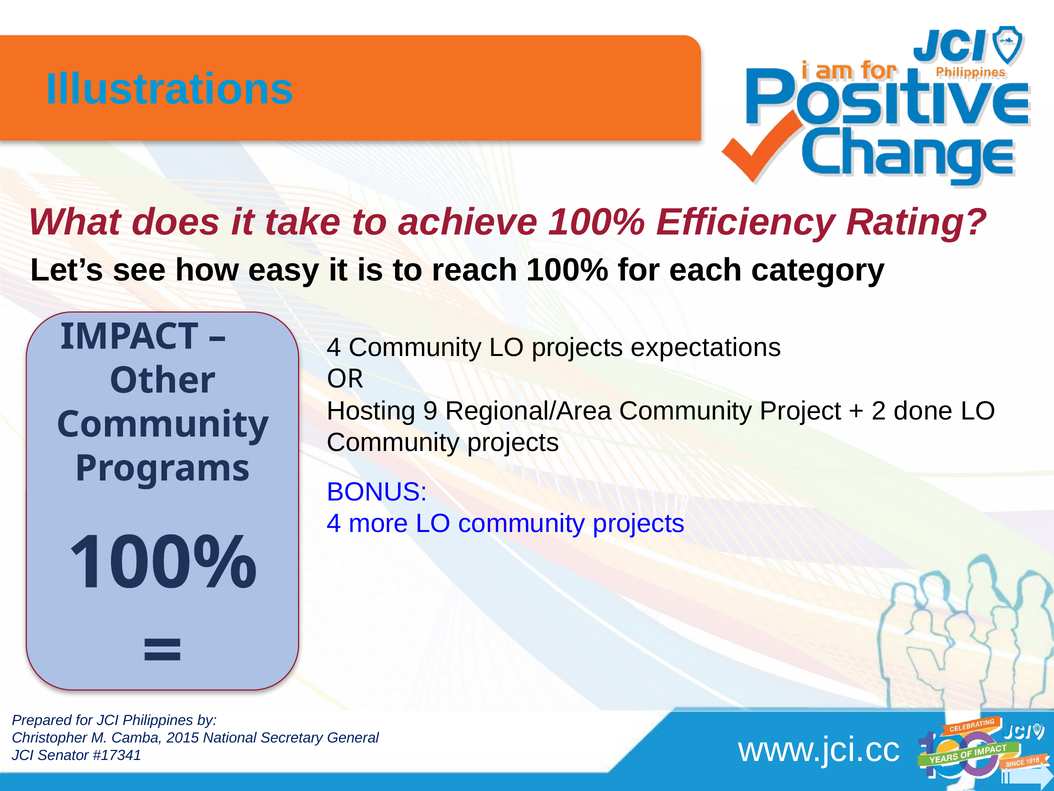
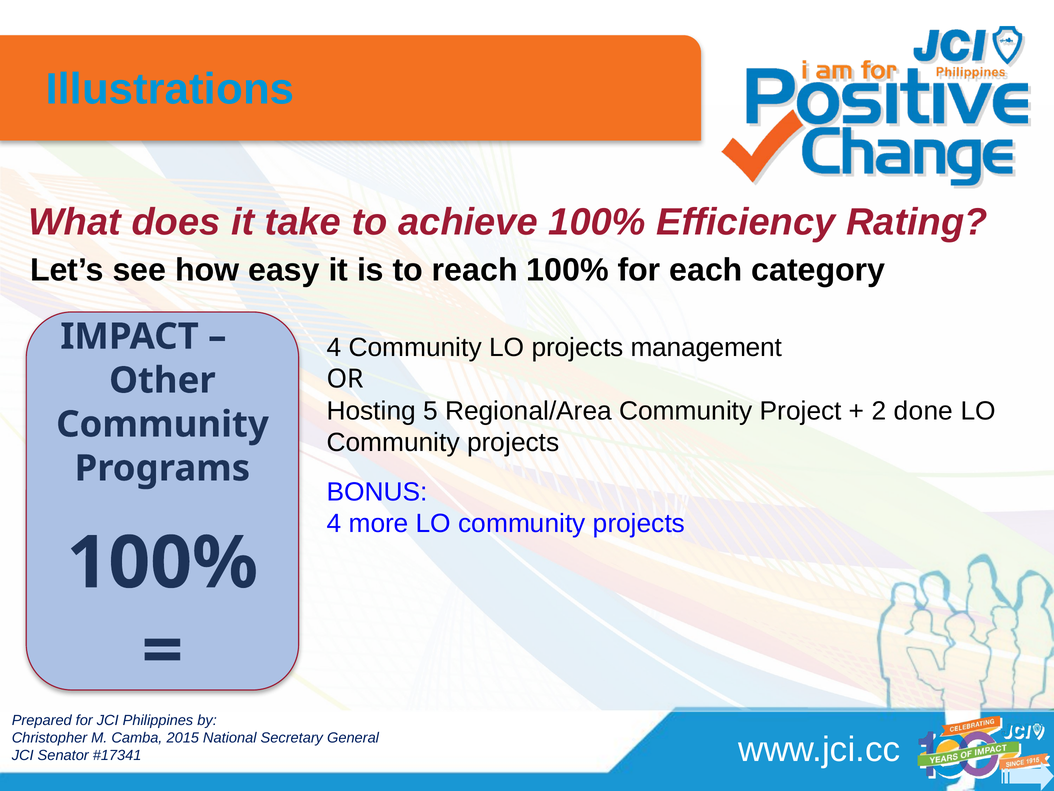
expectations: expectations -> management (706, 347)
9: 9 -> 5 (431, 411)
